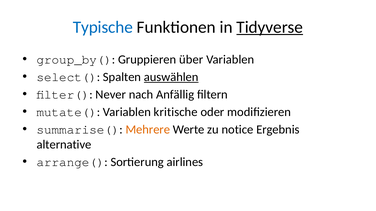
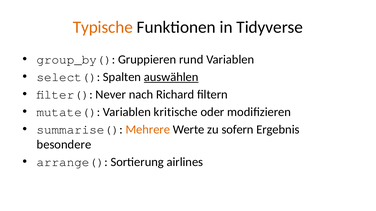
Typische colour: blue -> orange (103, 27)
Tidyverse underline: present -> none (270, 27)
über: über -> rund (191, 60)
Anfällig: Anfällig -> Richard (175, 95)
notice: notice -> sofern (238, 130)
alternative: alternative -> besondere (64, 145)
